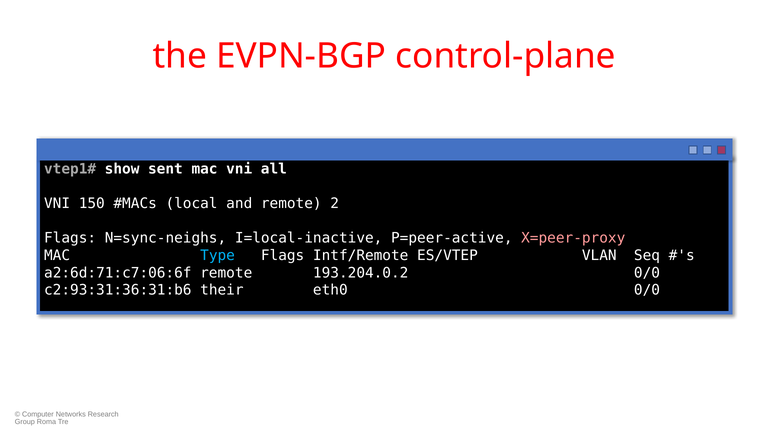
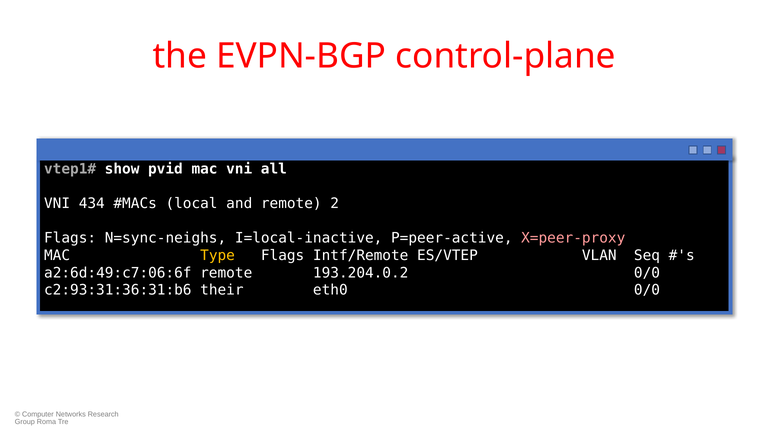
sent: sent -> pvid (165, 169)
150: 150 -> 434 (92, 203)
Type colour: light blue -> yellow (218, 255)
a2:6d:71:c7:06:6f: a2:6d:71:c7:06:6f -> a2:6d:49:c7:06:6f (118, 273)
